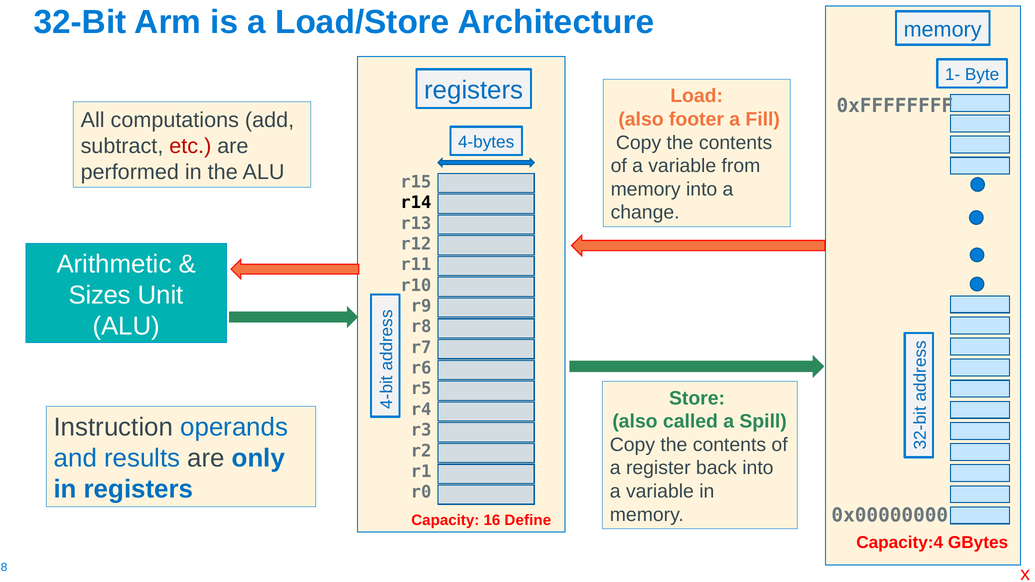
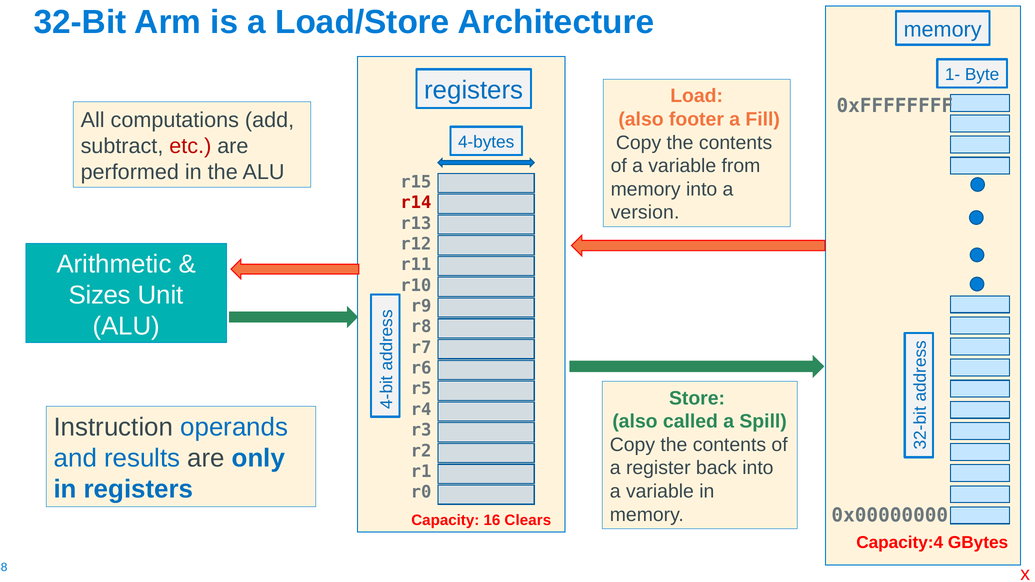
r14 colour: black -> red (416, 203)
change: change -> version (645, 213)
Define: Define -> Clears (528, 521)
